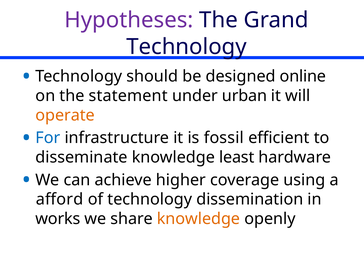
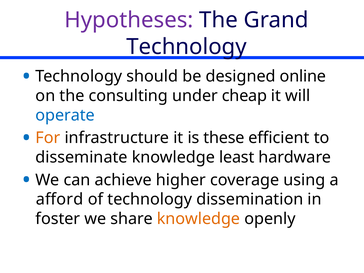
statement: statement -> consulting (128, 96)
urban: urban -> cheap (244, 96)
operate colour: orange -> blue (65, 115)
For colour: blue -> orange (48, 138)
fossil: fossil -> these (224, 138)
works: works -> foster (58, 219)
